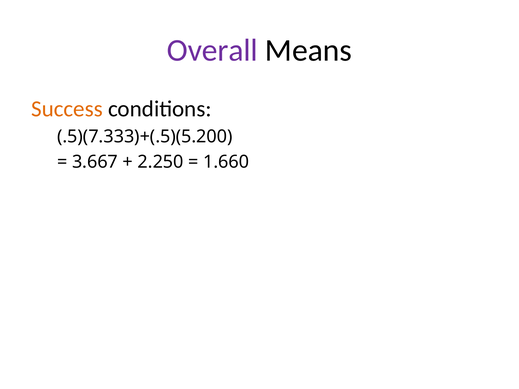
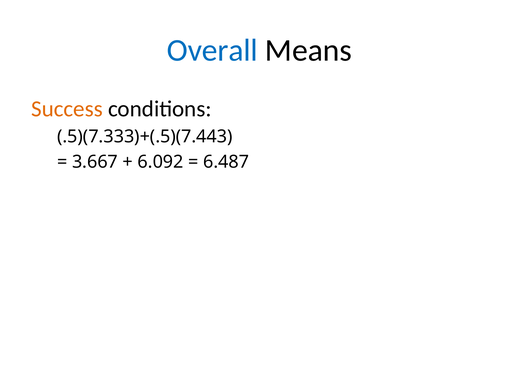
Overall colour: purple -> blue (212, 50)
.5)(7.333)+(.5)(5.200: .5)(7.333)+(.5)(5.200 -> .5)(7.333)+(.5)(7.443 (145, 137)
2.250: 2.250 -> 6.092 (161, 162)
1.660: 1.660 -> 6.487 (226, 162)
